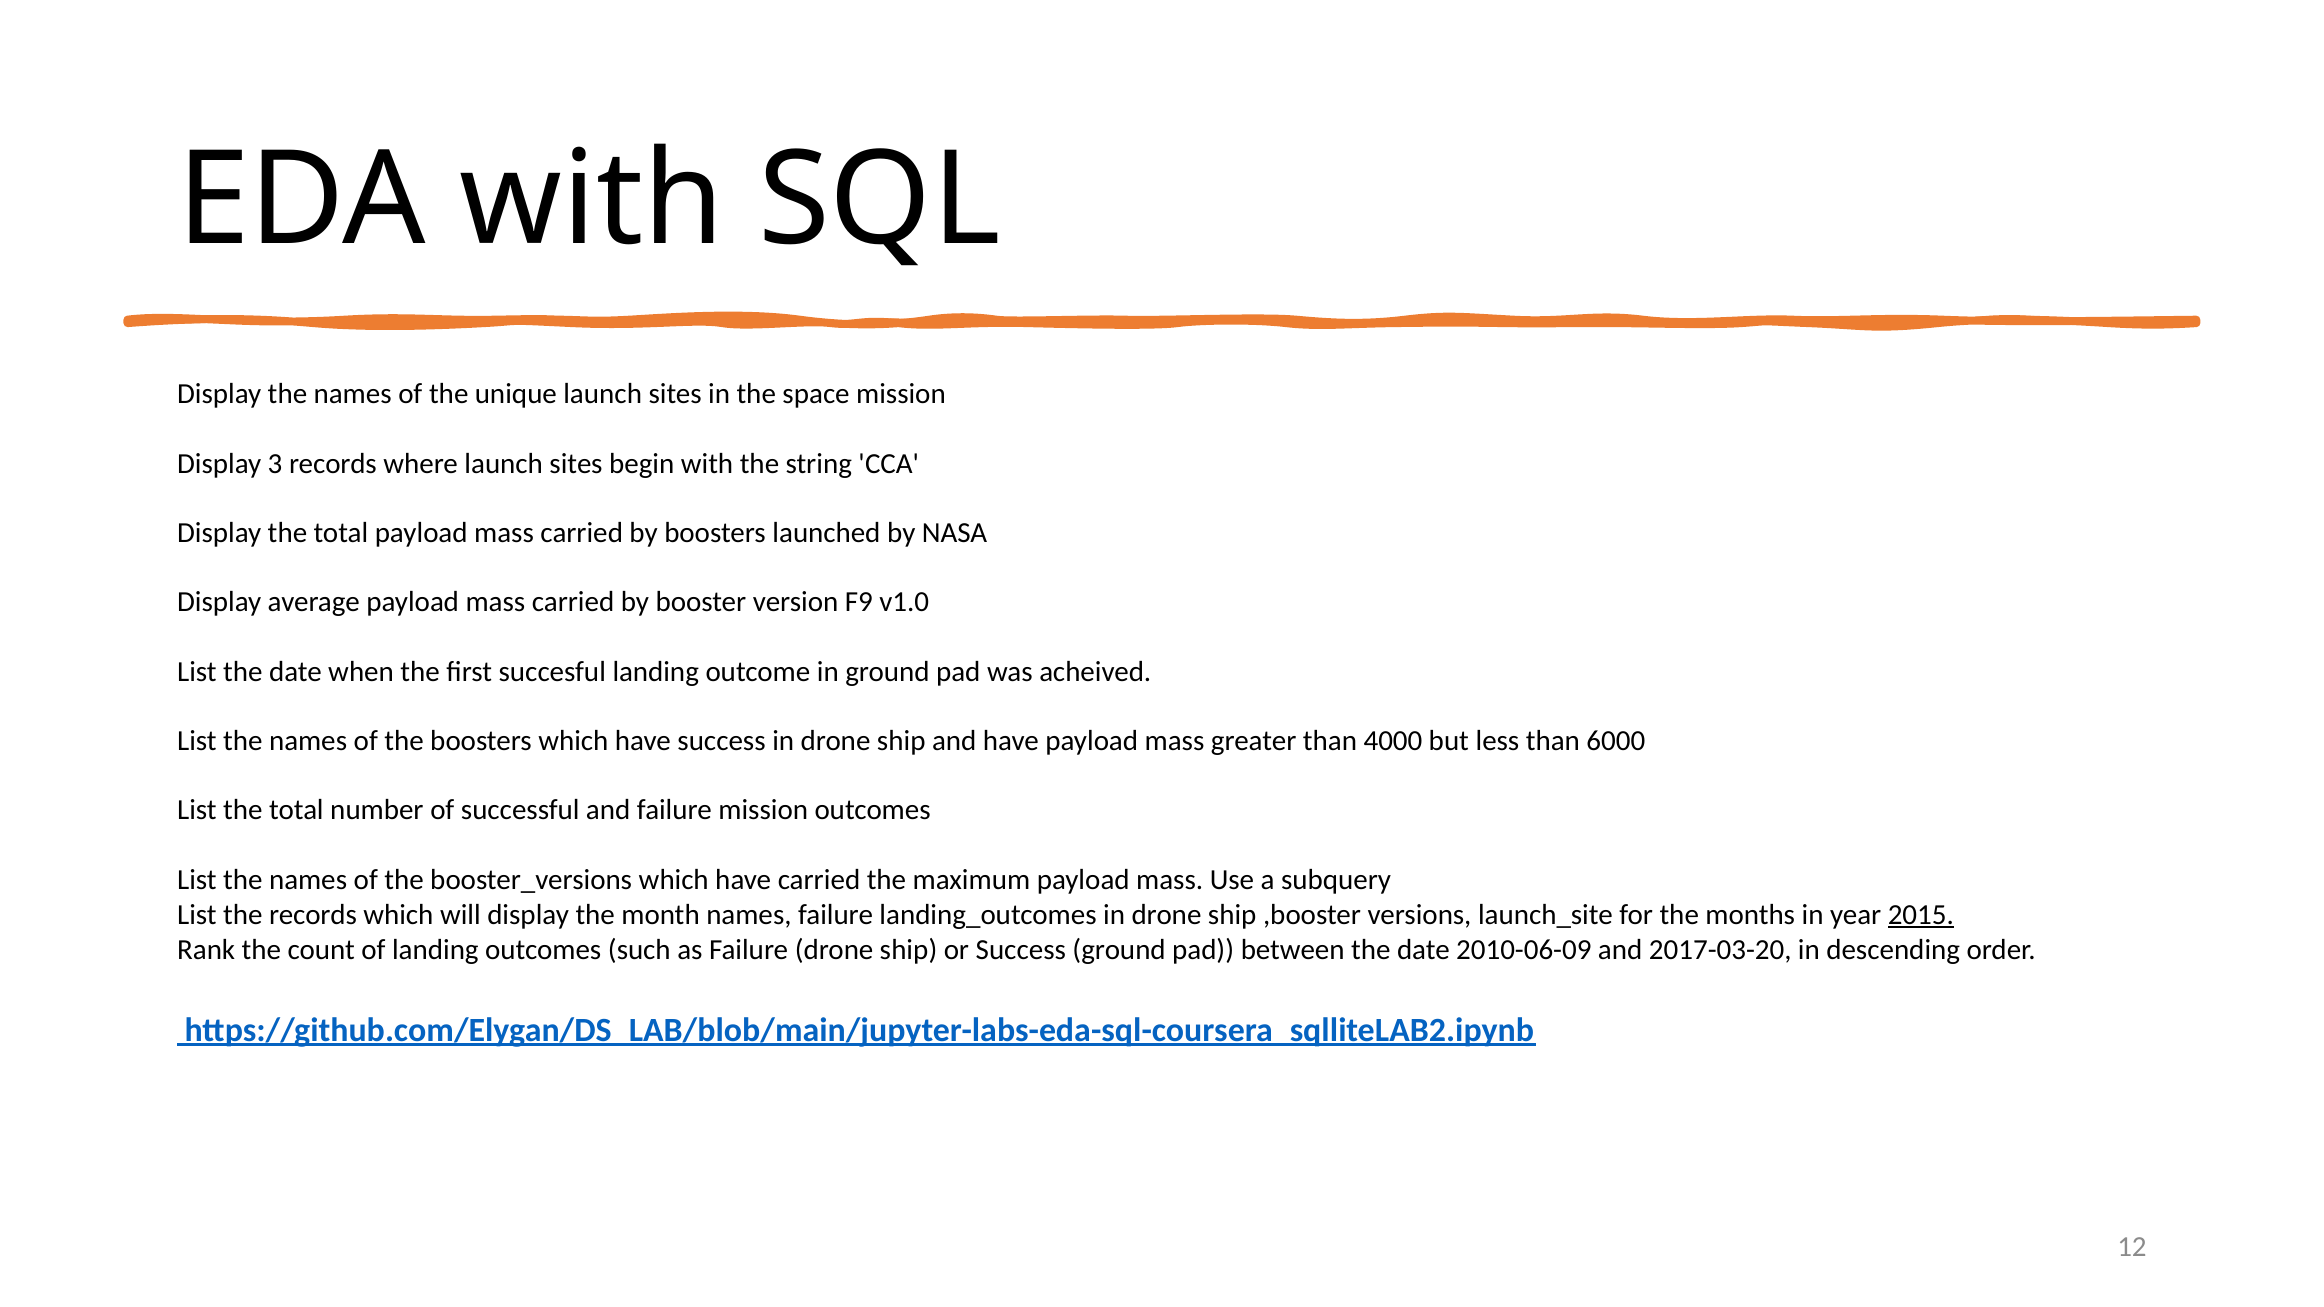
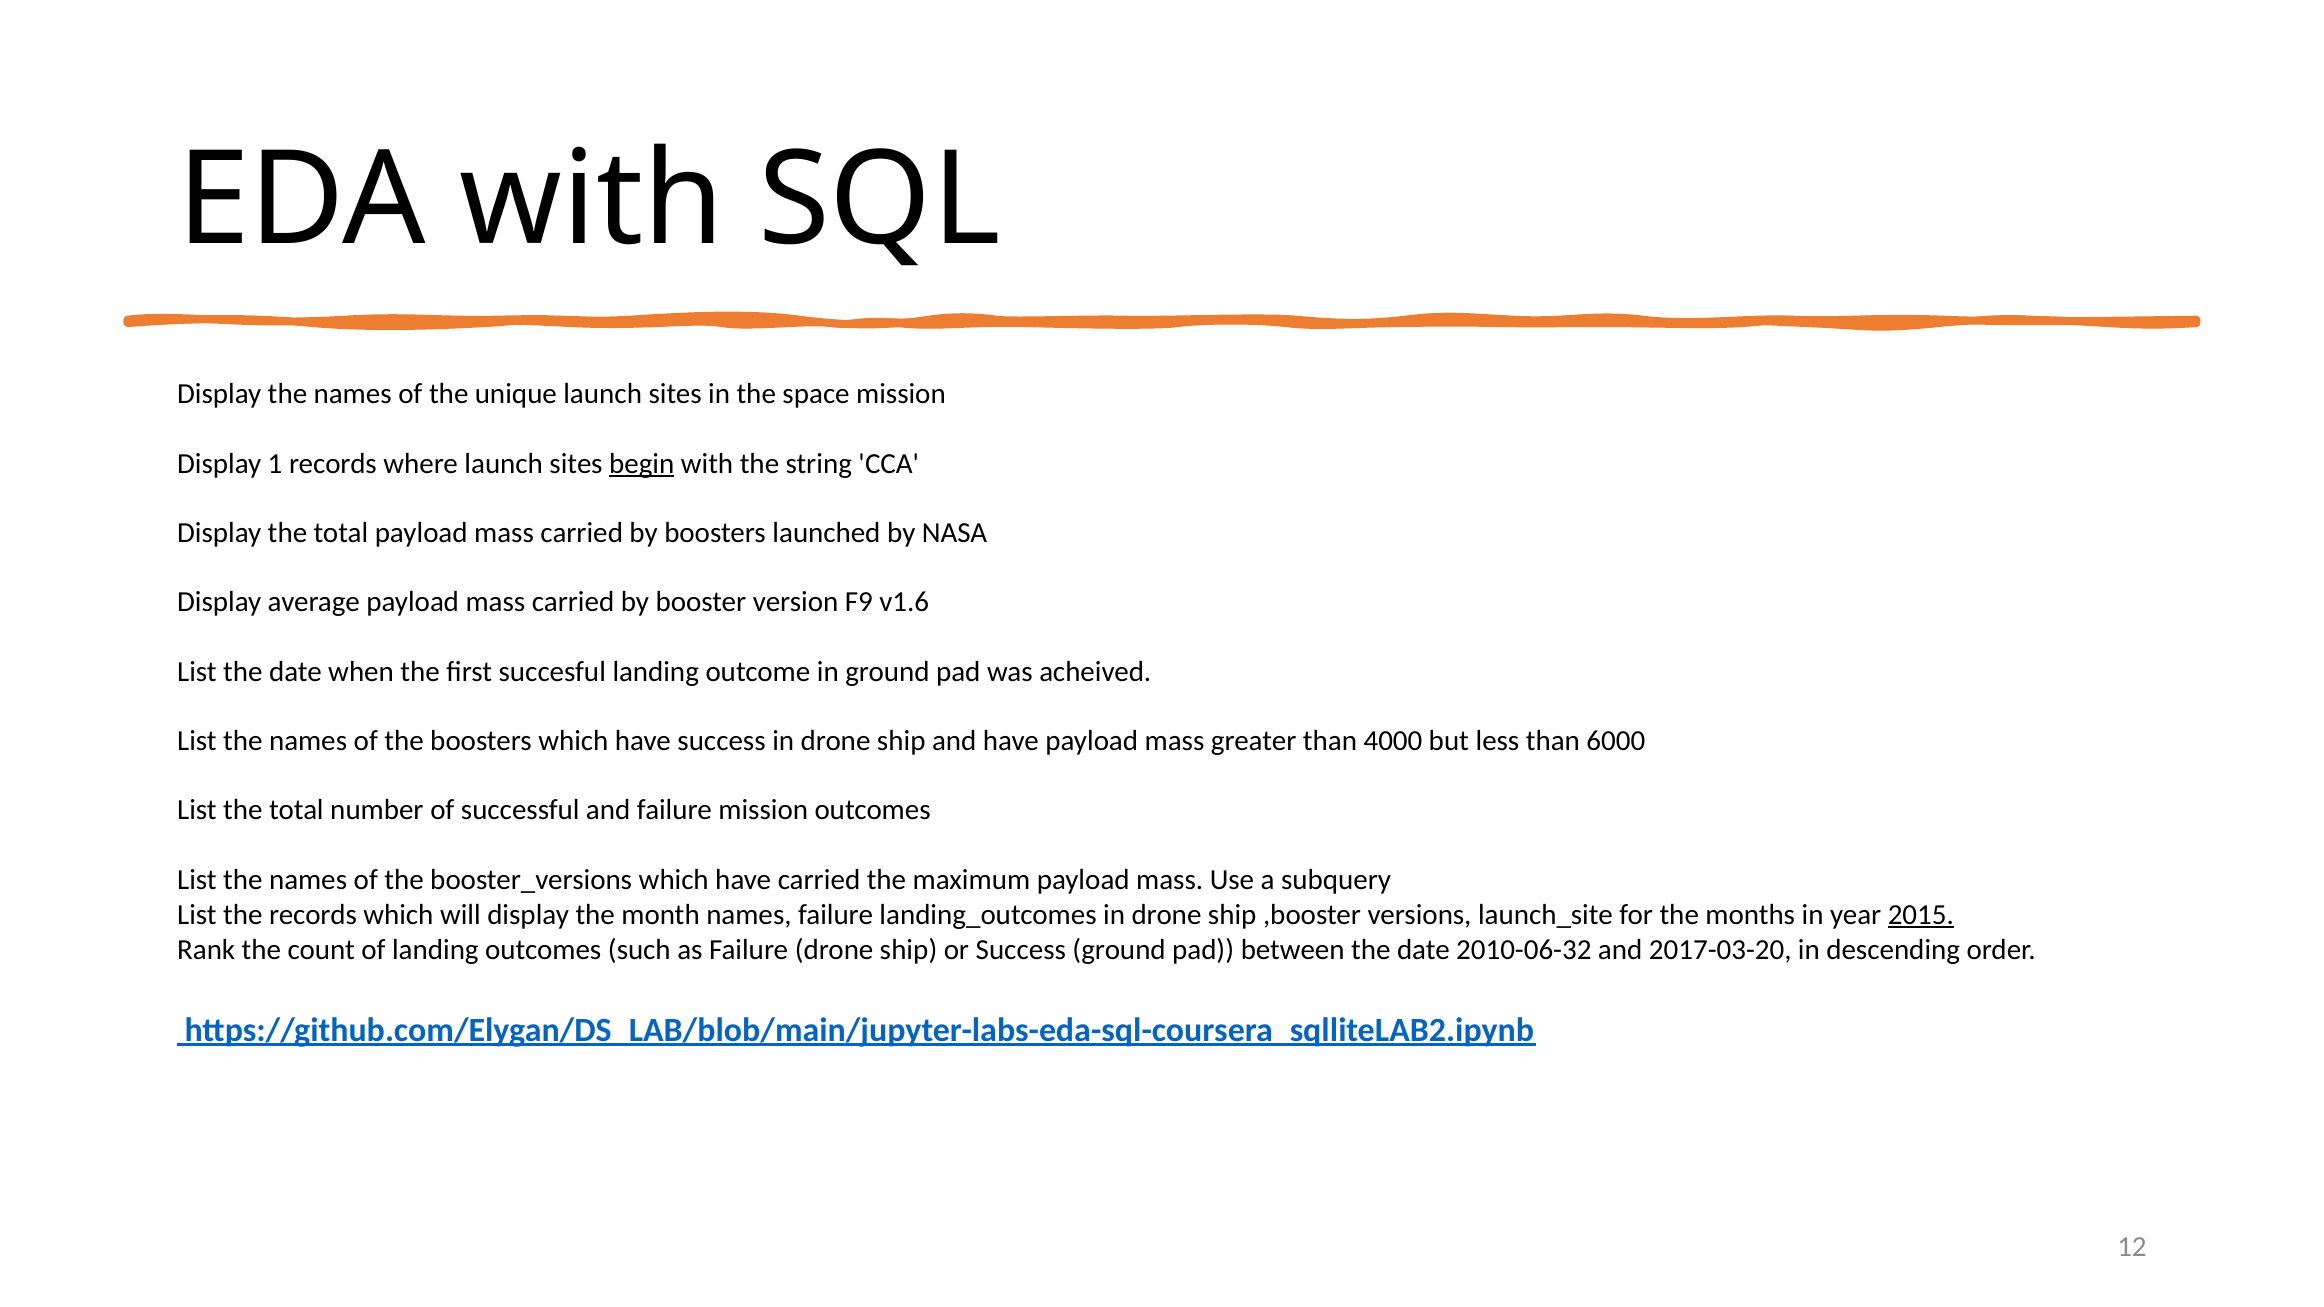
3: 3 -> 1 (275, 464)
begin underline: none -> present (642, 464)
v1.0: v1.0 -> v1.6 (904, 602)
2010-06-09: 2010-06-09 -> 2010-06-32 (1524, 950)
